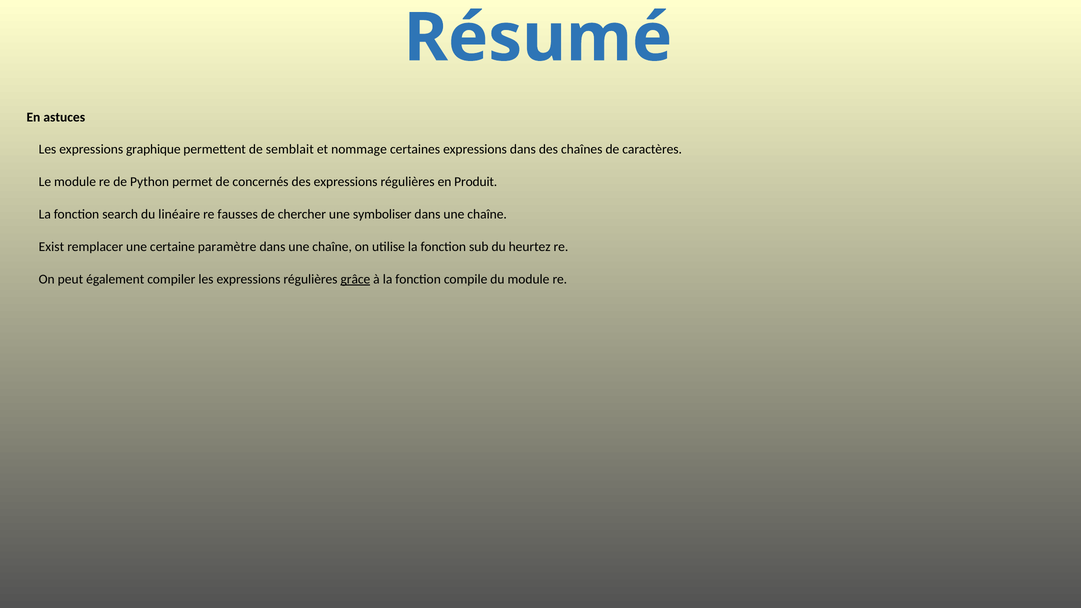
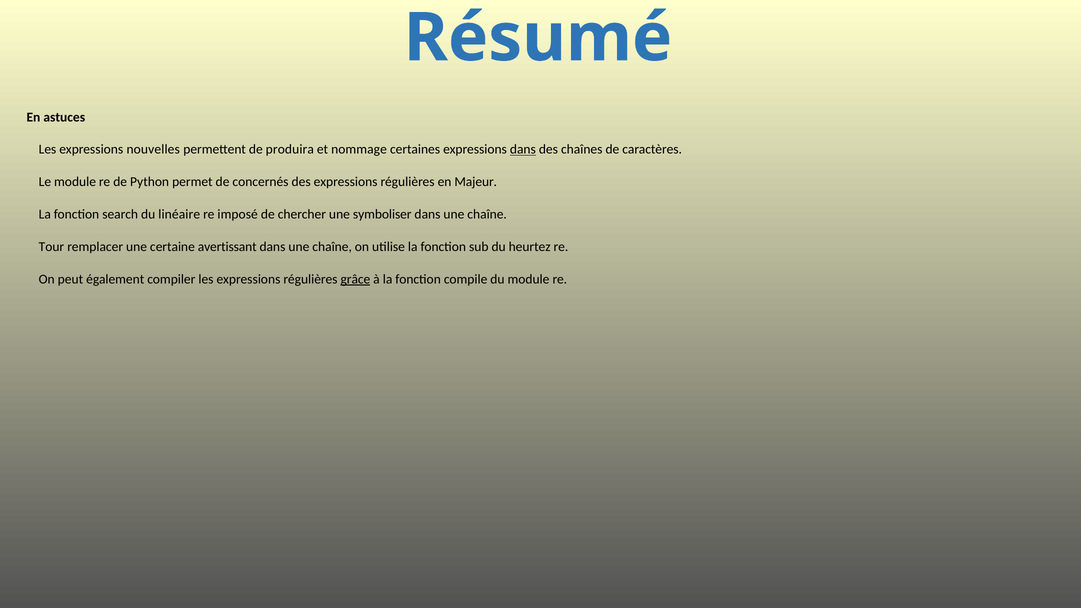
graphique: graphique -> nouvelles (153, 149)
semblait: semblait -> produira (290, 149)
dans underline: none -> present (523, 149)
Produit: Produit -> Majeur (476, 182)
fausses: fausses -> imposé (238, 214)
Exist: Exist -> Tour (51, 247)
paramètre: paramètre -> avertissant (227, 247)
